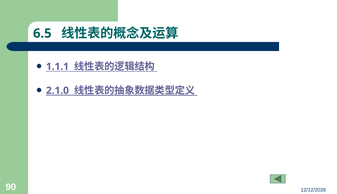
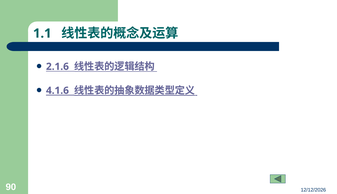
6.5: 6.5 -> 1.1 (42, 34)
1.1.1: 1.1.1 -> 2.1.6 (57, 67)
2.1.0: 2.1.0 -> 4.1.6 (57, 91)
